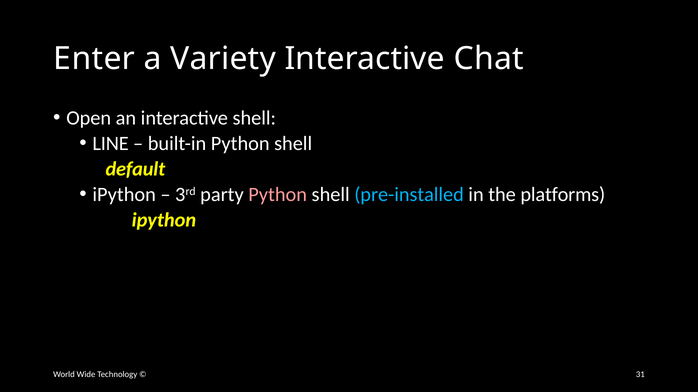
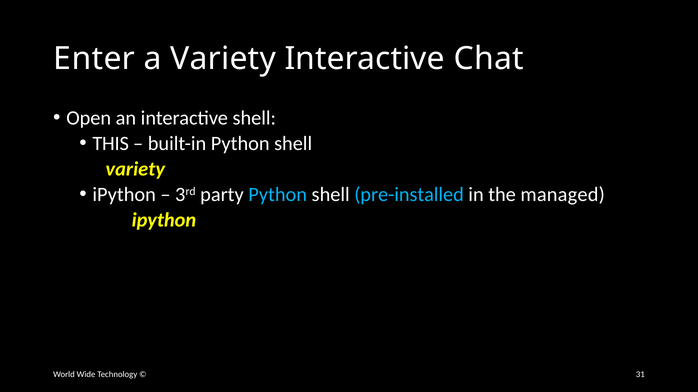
LINE: LINE -> THIS (111, 144)
default: default -> variety (135, 169)
Python colour: pink -> light blue (278, 195)
platforms: platforms -> managed (563, 195)
